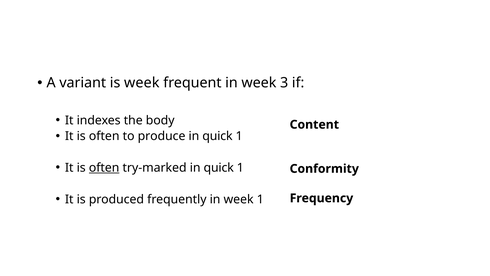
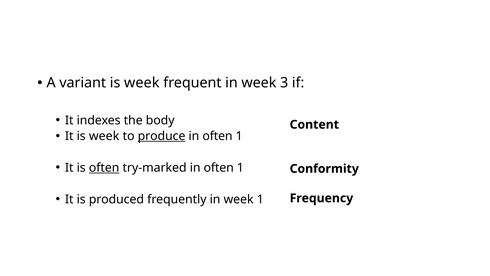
often: often -> week (104, 136)
produce underline: none -> present (162, 136)
quick: quick -> often (218, 136)
try-marked in quick: quick -> often (219, 168)
